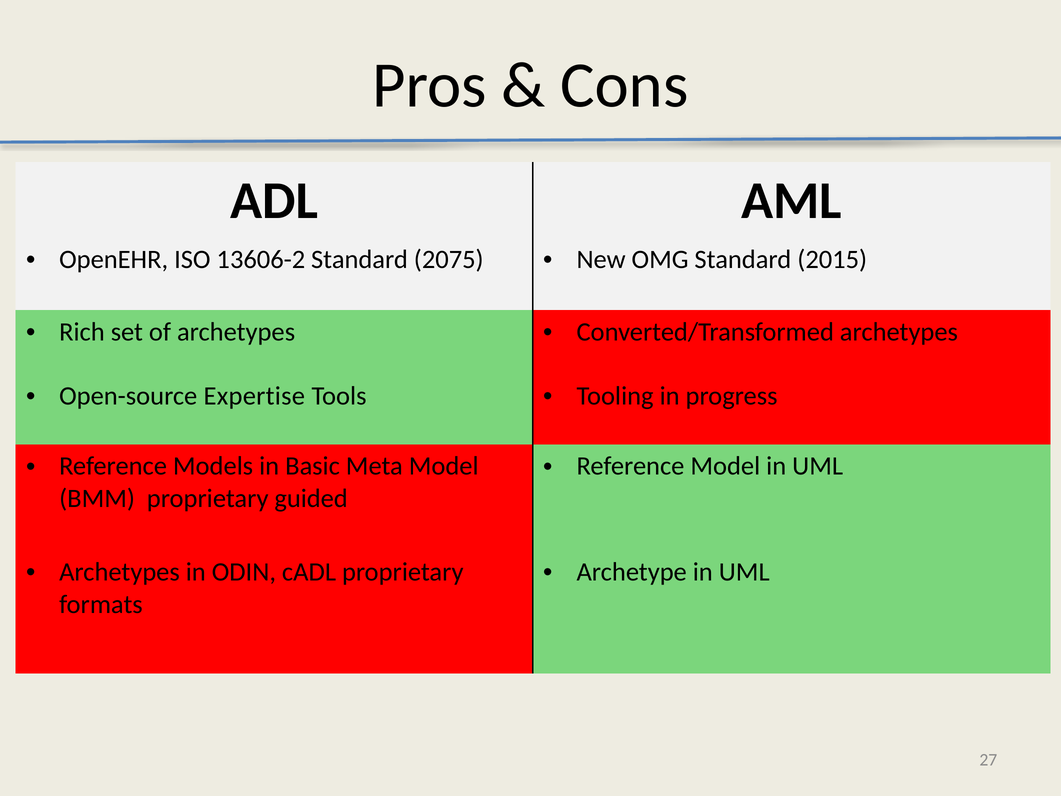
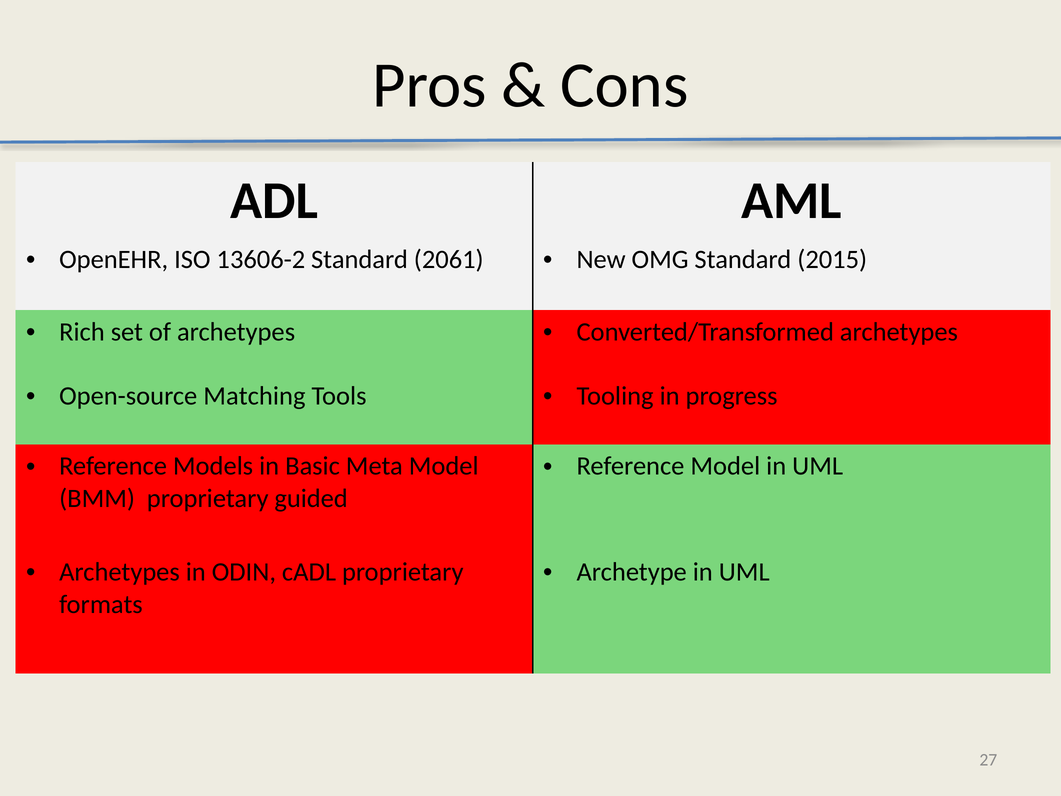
2075: 2075 -> 2061 (449, 260)
Expertise: Expertise -> Matching (254, 396)
